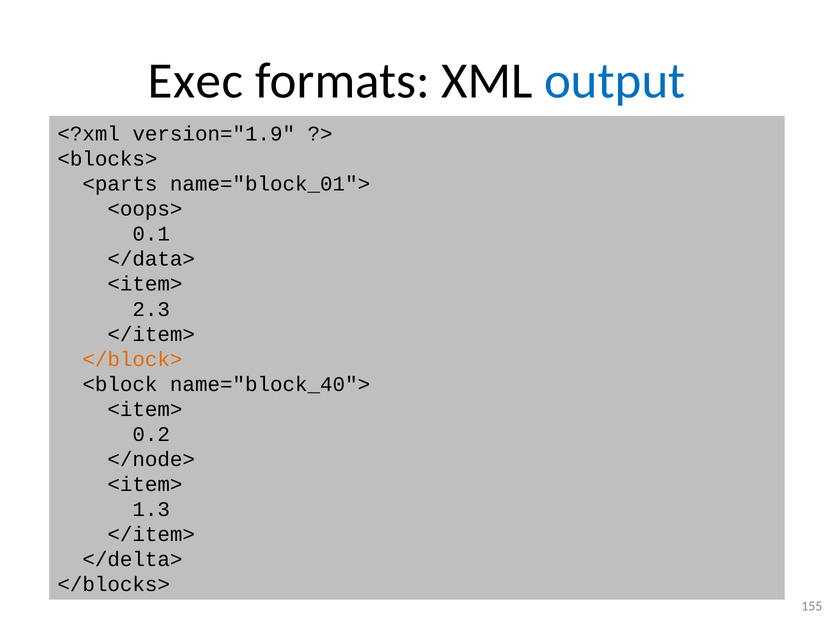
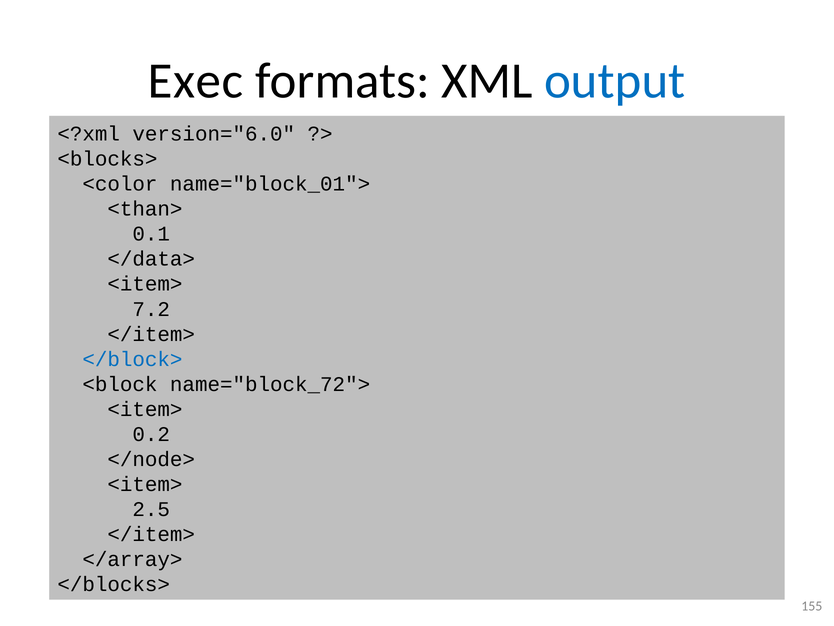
version="1.9: version="1.9 -> version="6.0 (214, 134)
<parts: <parts -> <color (120, 184)
<oops>: <oops> -> <than> (145, 209)
2.3: 2.3 -> 7.2 (151, 309)
</block> colour: orange -> blue (132, 359)
name="block_40">: name="block_40"> -> name="block_72"> (270, 384)
1.3: 1.3 -> 2.5 (151, 509)
</delta>: </delta> -> </array> (132, 559)
